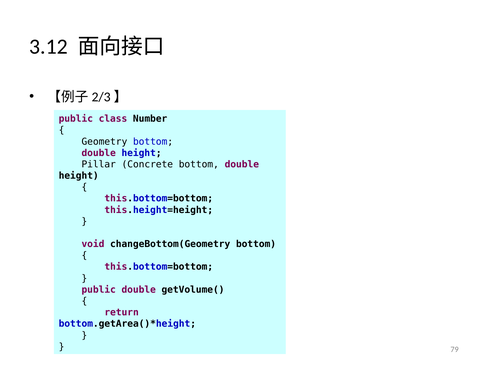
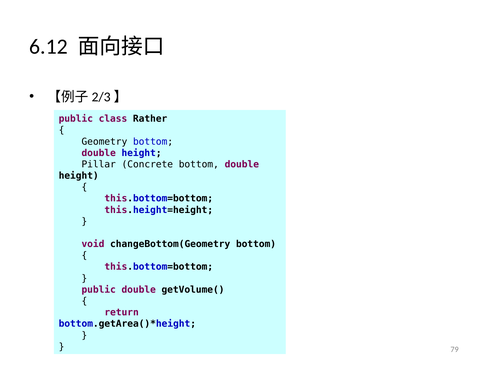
3.12: 3.12 -> 6.12 (48, 47)
Number: Number -> Rather (150, 119)
